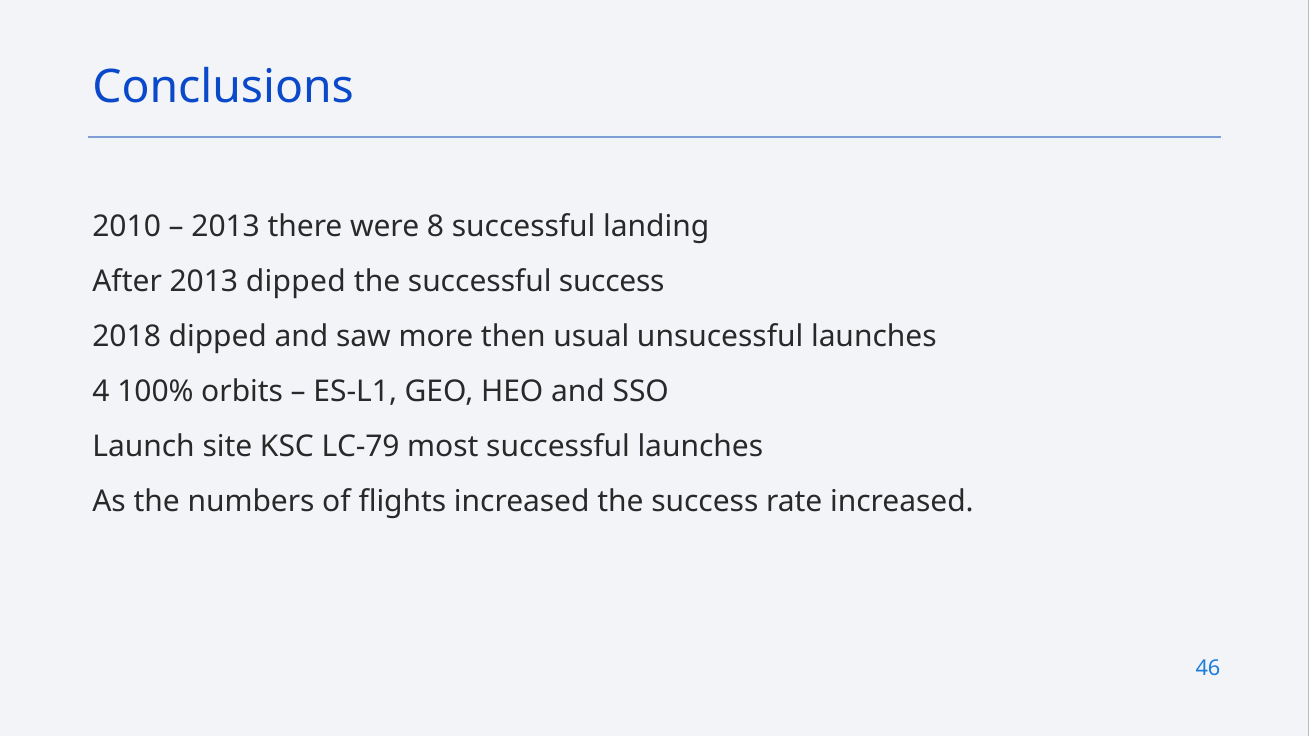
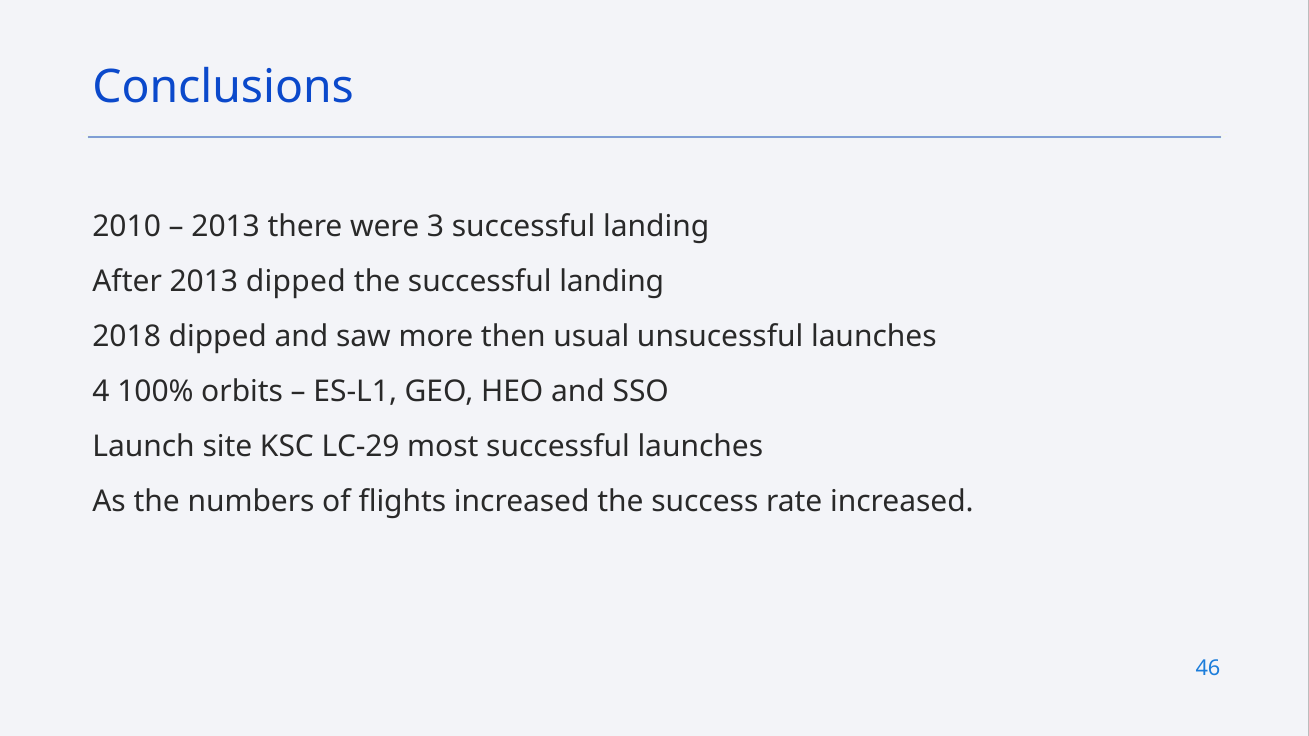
8: 8 -> 3 (436, 226)
the successful success: success -> landing (612, 281)
LC-79: LC-79 -> LC-29 (361, 446)
